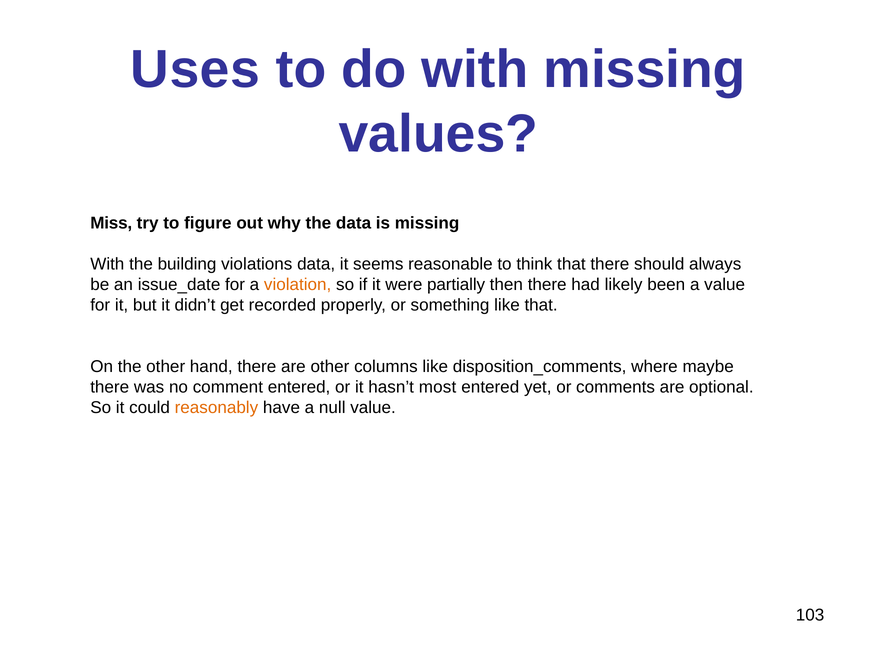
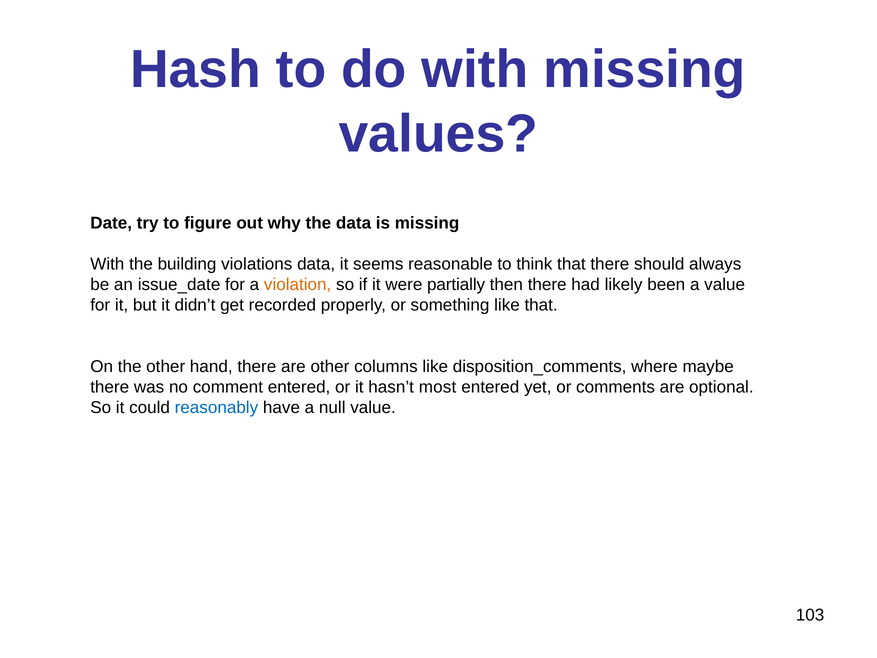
Uses: Uses -> Hash (196, 69)
Miss: Miss -> Date (111, 223)
reasonably colour: orange -> blue (216, 407)
